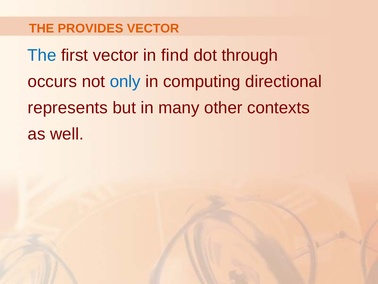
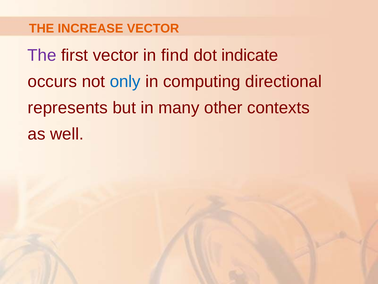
PROVIDES: PROVIDES -> INCREASE (90, 28)
The colour: blue -> purple (42, 55)
through: through -> indicate (250, 55)
